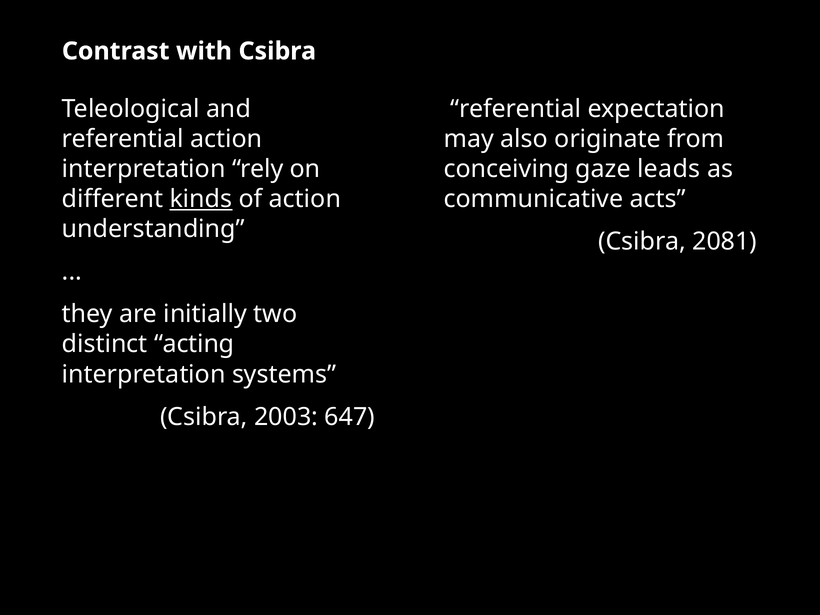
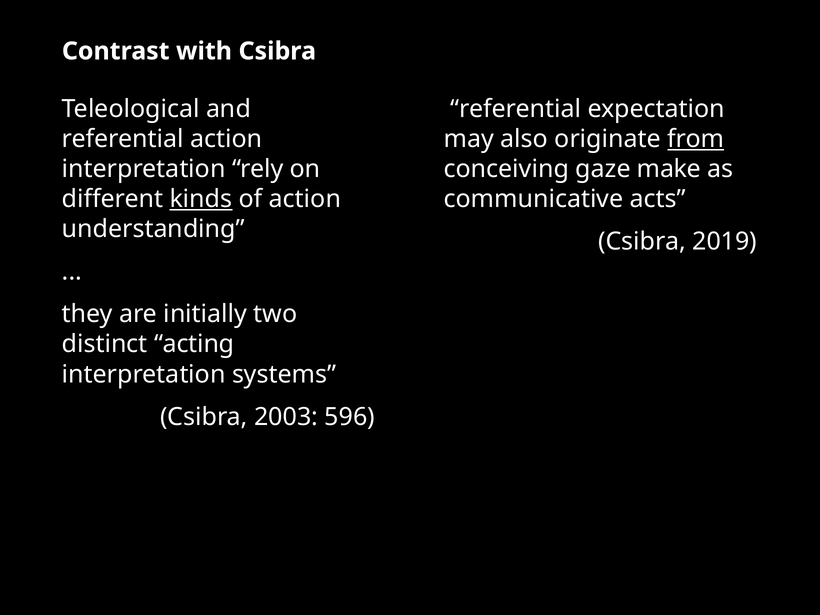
from underline: none -> present (696, 139)
leads: leads -> make (669, 169)
2081: 2081 -> 2019 (725, 242)
647: 647 -> 596 (350, 417)
